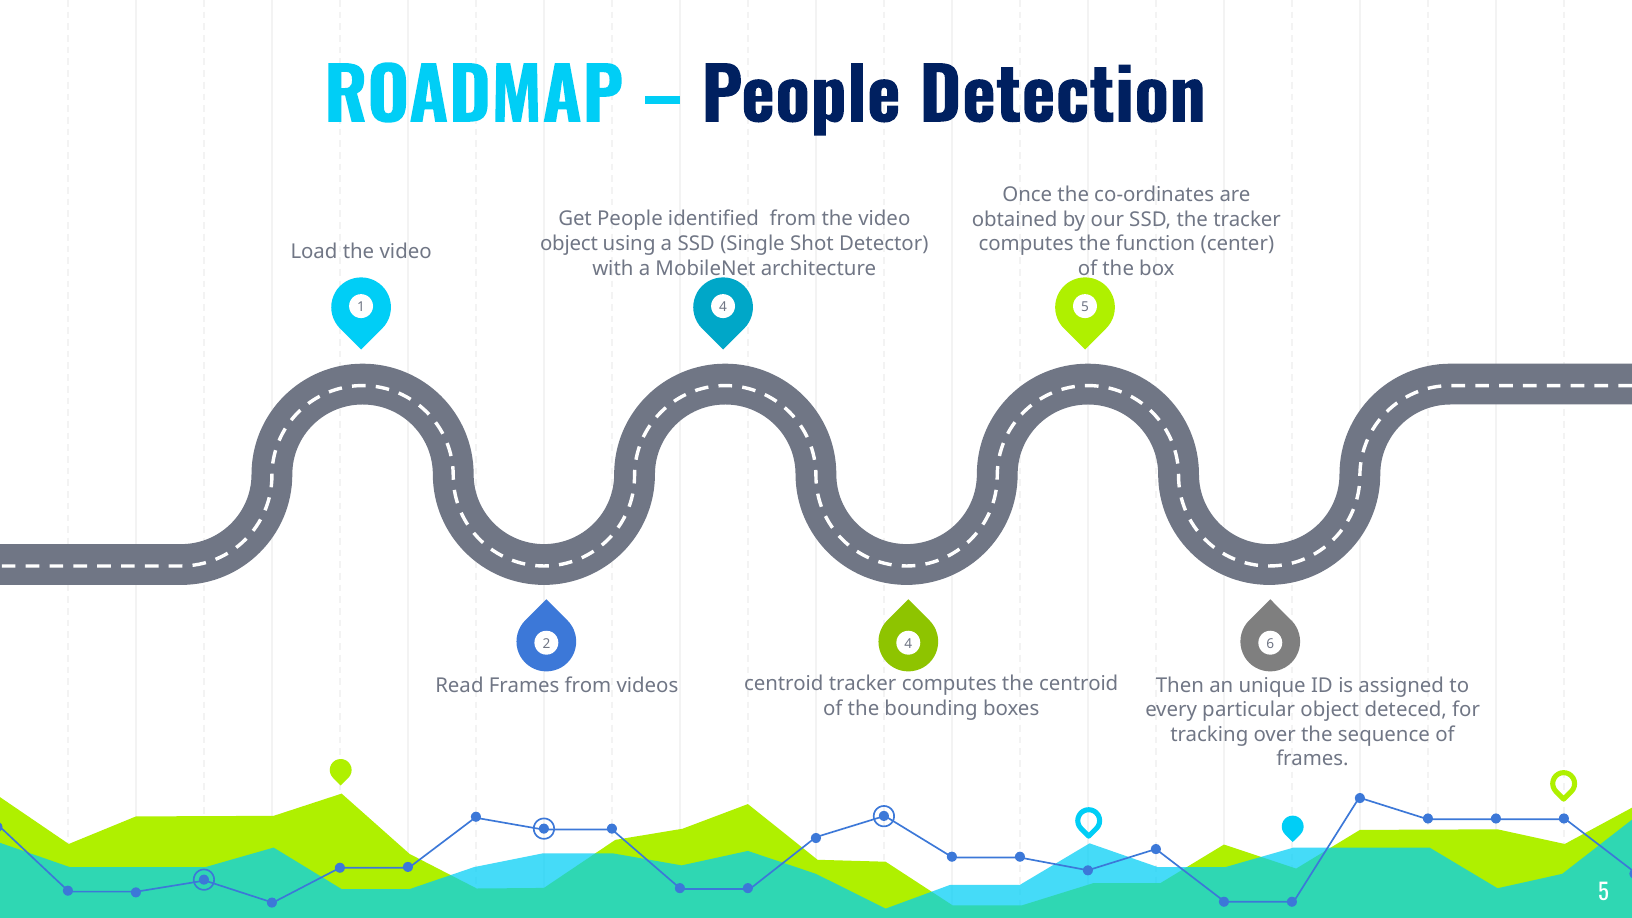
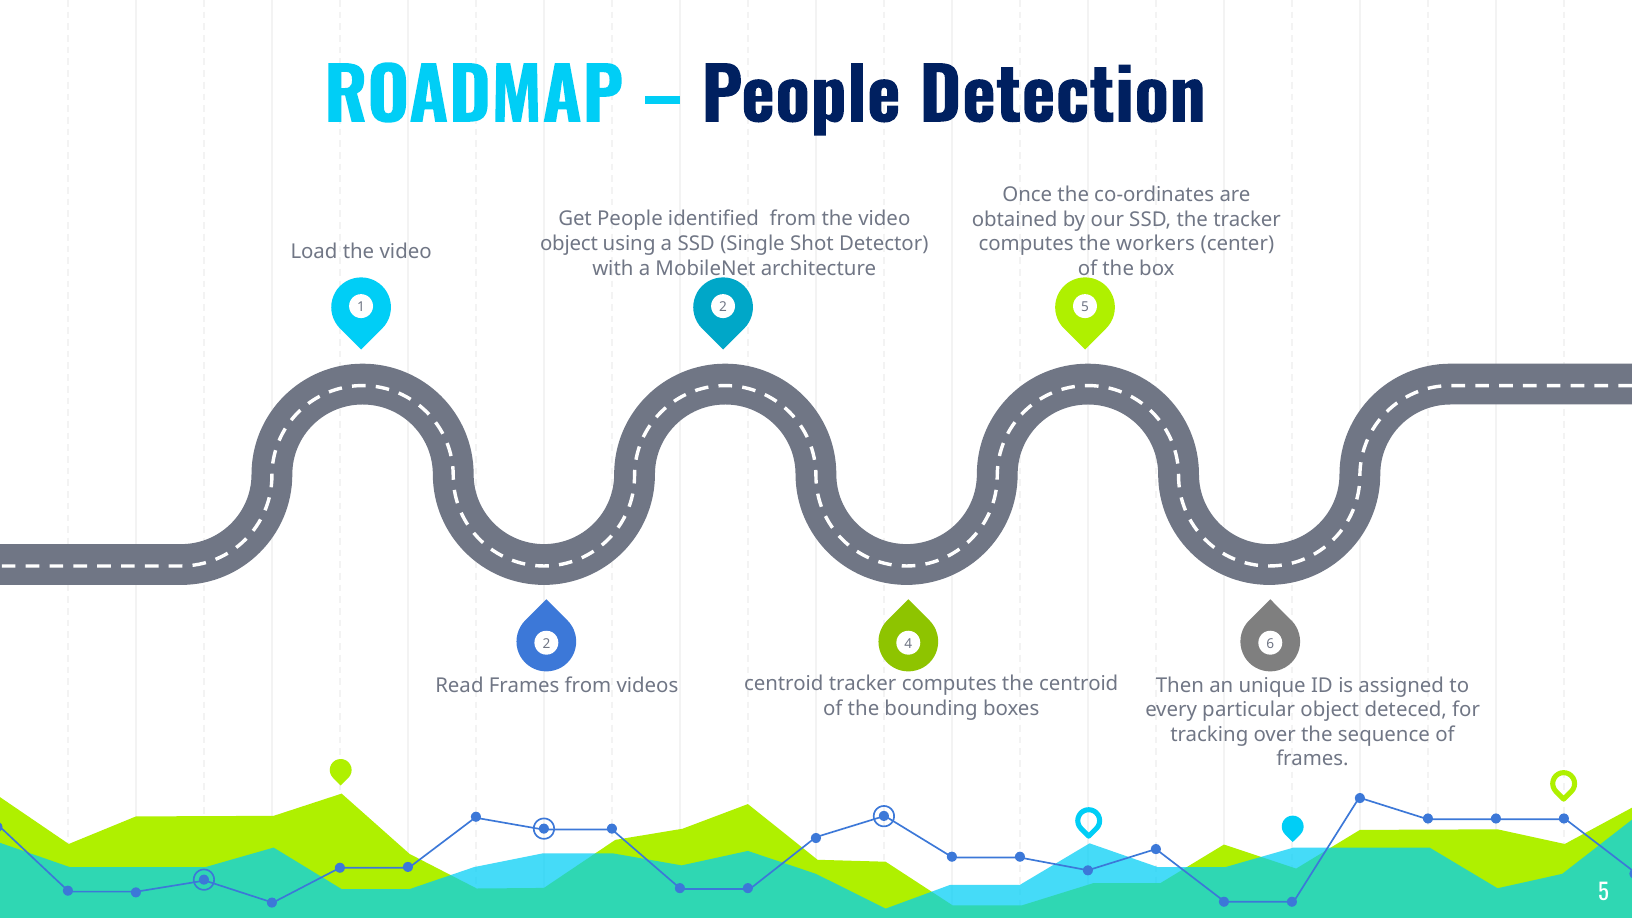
function: function -> workers (1155, 244)
1 4: 4 -> 2 (723, 307)
